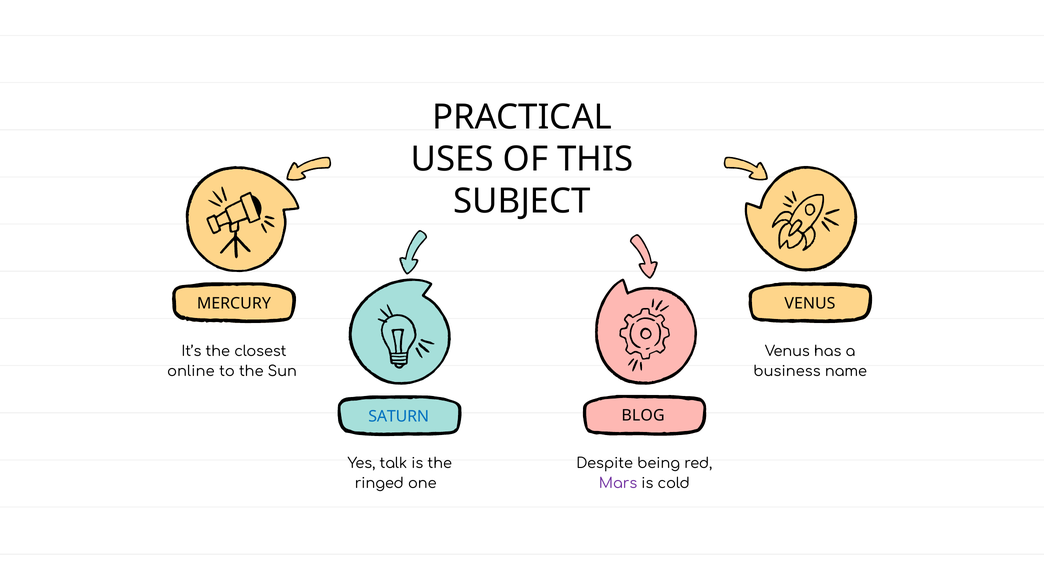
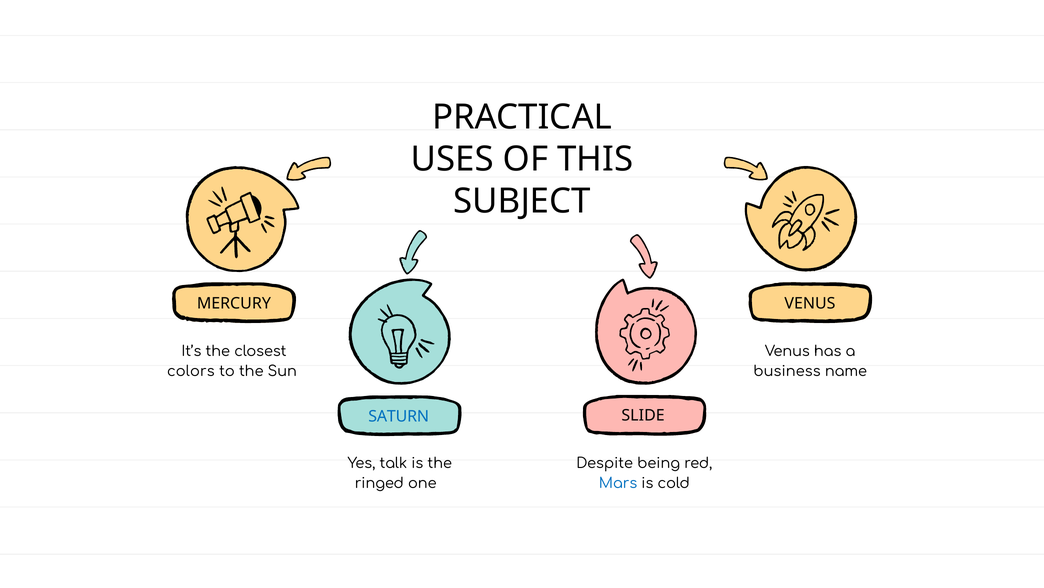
online: online -> colors (191, 371)
BLOG: BLOG -> SLIDE (643, 415)
Mars colour: purple -> blue (618, 483)
